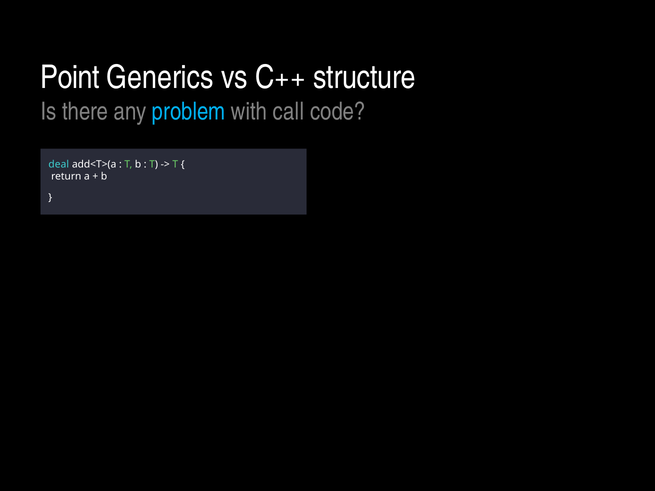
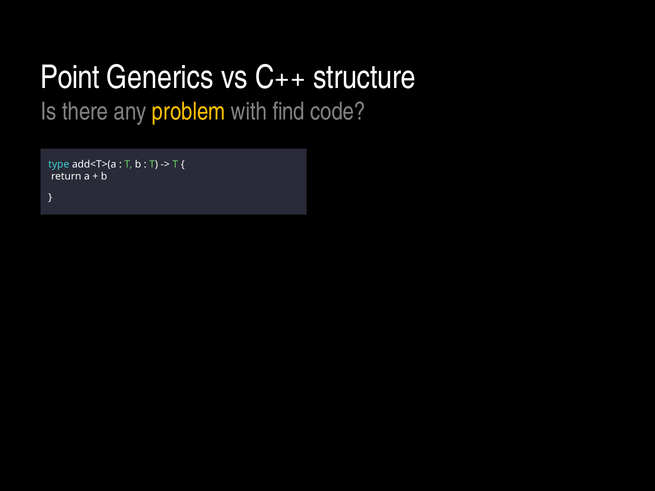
problem colour: light blue -> yellow (189, 111)
call: call -> find (289, 111)
deal: deal -> type (59, 164)
